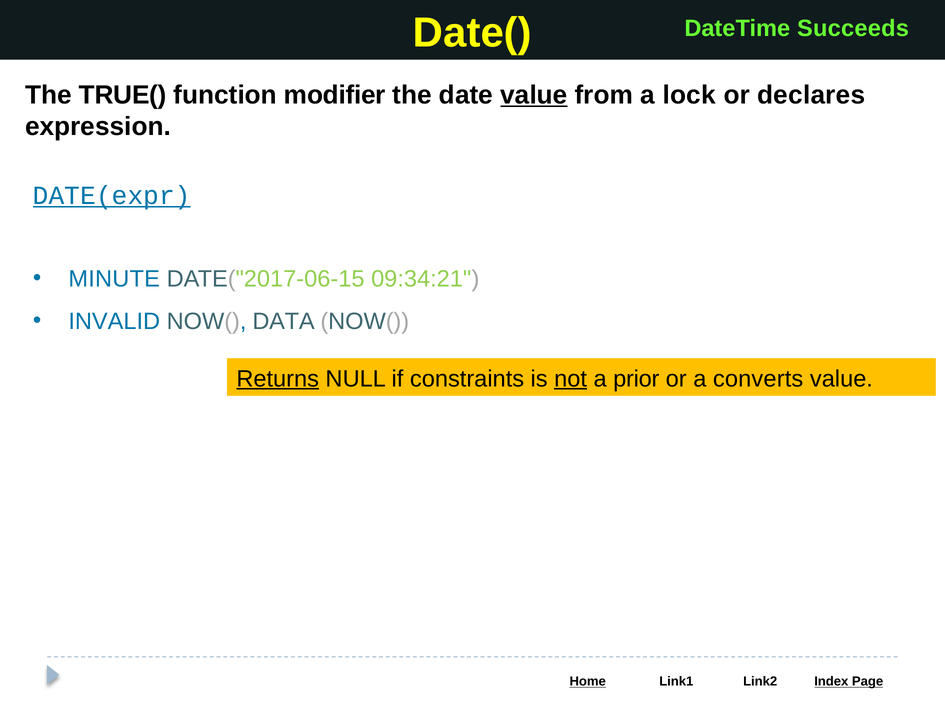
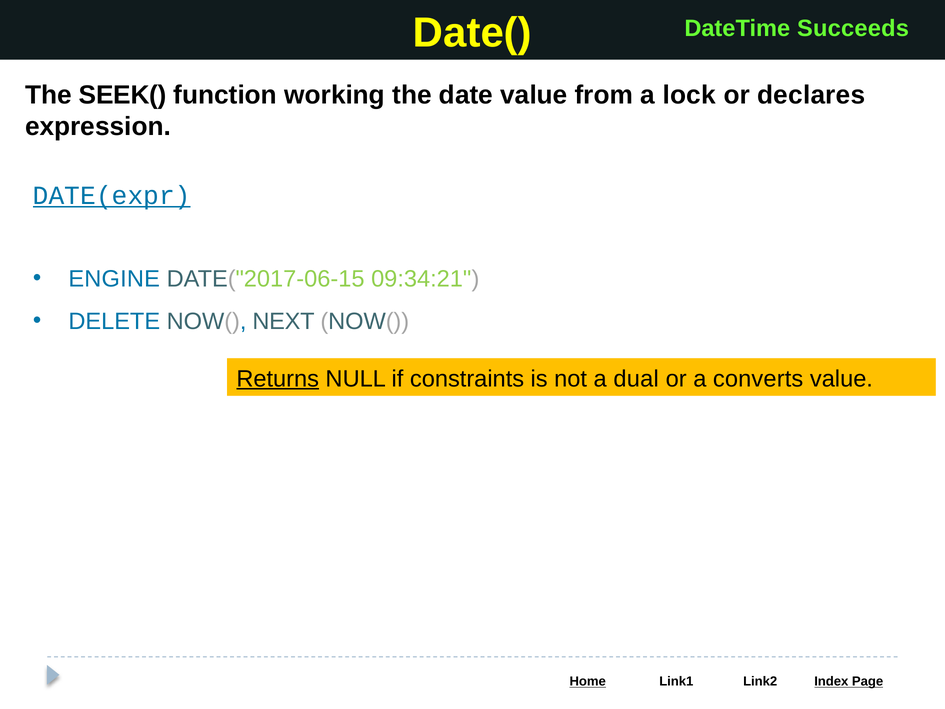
TRUE(: TRUE( -> SEEK( (123, 95)
modifier: modifier -> working (335, 95)
value underline: present -> none (534, 95)
MINUTE: MINUTE -> ENGINE (114, 279)
INVALID: INVALID -> DELETE (114, 321)
DATA: DATA -> NEXT (284, 321)
not underline: present -> none (571, 379)
prior: prior -> dual (636, 379)
